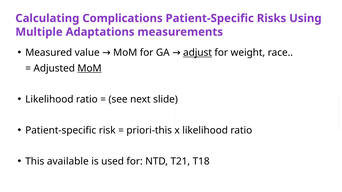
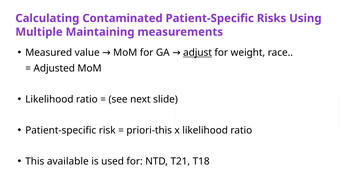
Complications: Complications -> Contaminated (123, 18)
Adaptations: Adaptations -> Maintaining (100, 32)
MoM underline: present -> none (90, 68)
